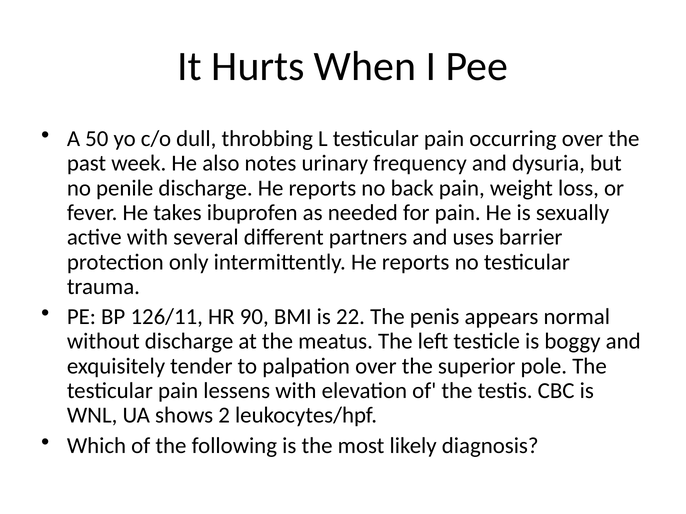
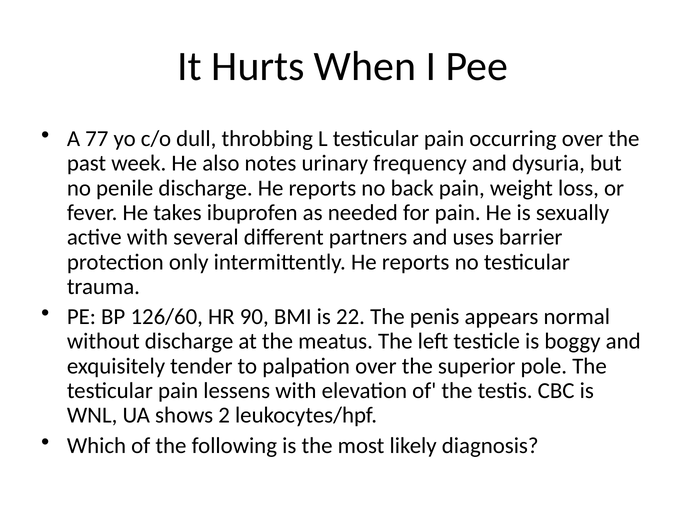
50: 50 -> 77 (97, 139)
126/11: 126/11 -> 126/60 (167, 317)
